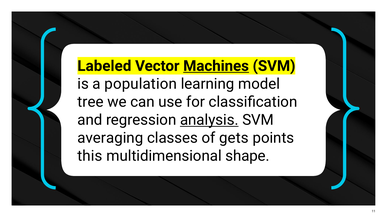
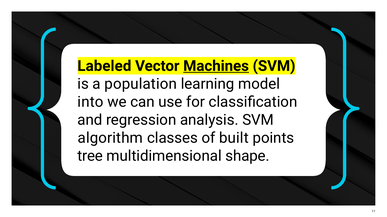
tree: tree -> into (90, 102)
analysis underline: present -> none (209, 120)
averaging: averaging -> algorithm (110, 138)
gets: gets -> built (234, 138)
this: this -> tree (90, 156)
